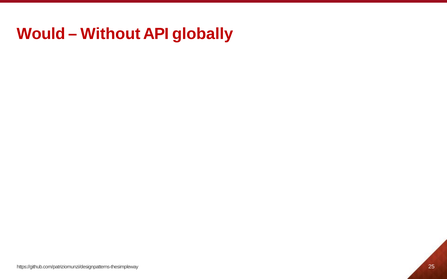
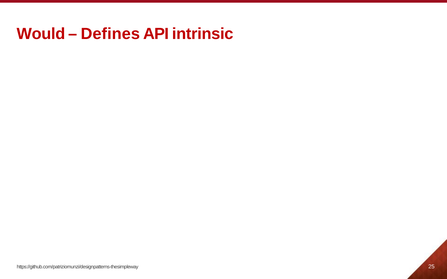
Without: Without -> Defines (110, 34)
globally: globally -> intrinsic (203, 34)
